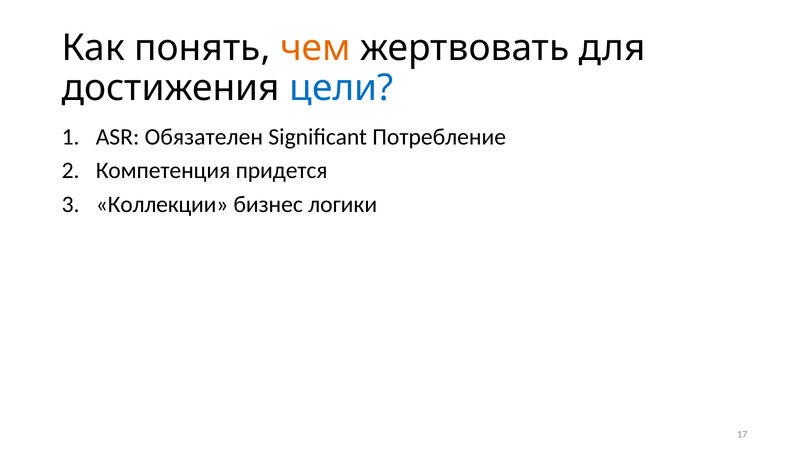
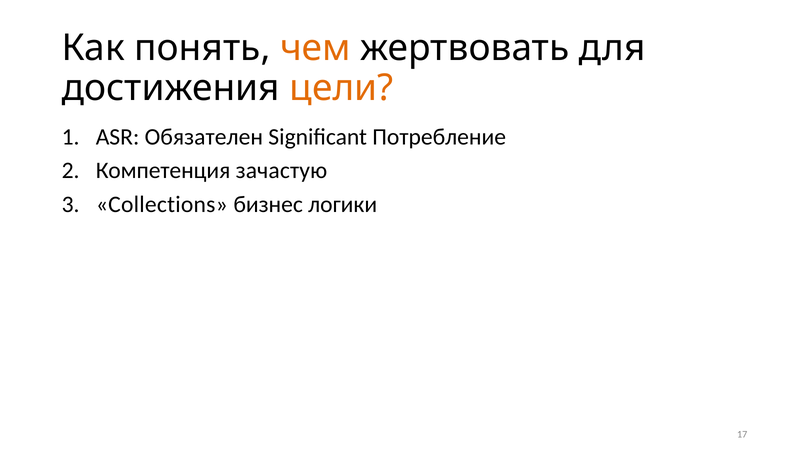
цели colour: blue -> orange (341, 88)
придется: придется -> зачастую (281, 171)
Коллекции: Коллекции -> Collections (162, 205)
